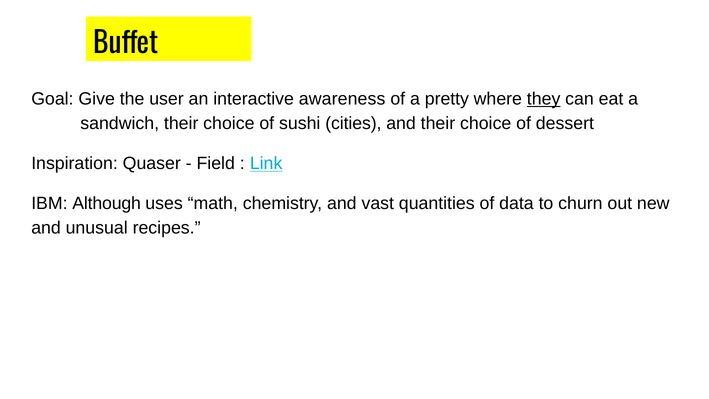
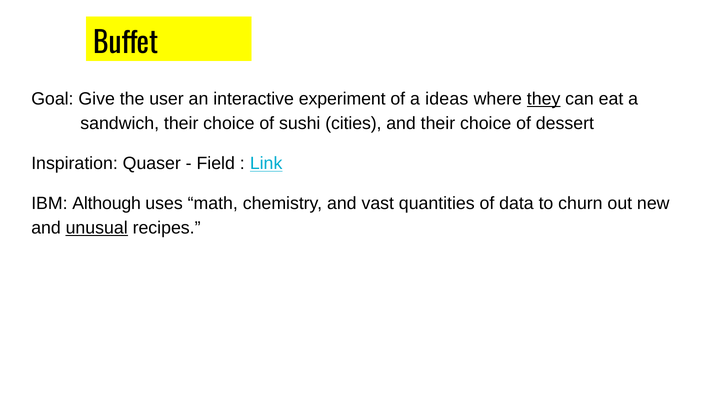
awareness: awareness -> experiment (342, 99)
pretty: pretty -> ideas (447, 99)
unusual underline: none -> present (97, 228)
